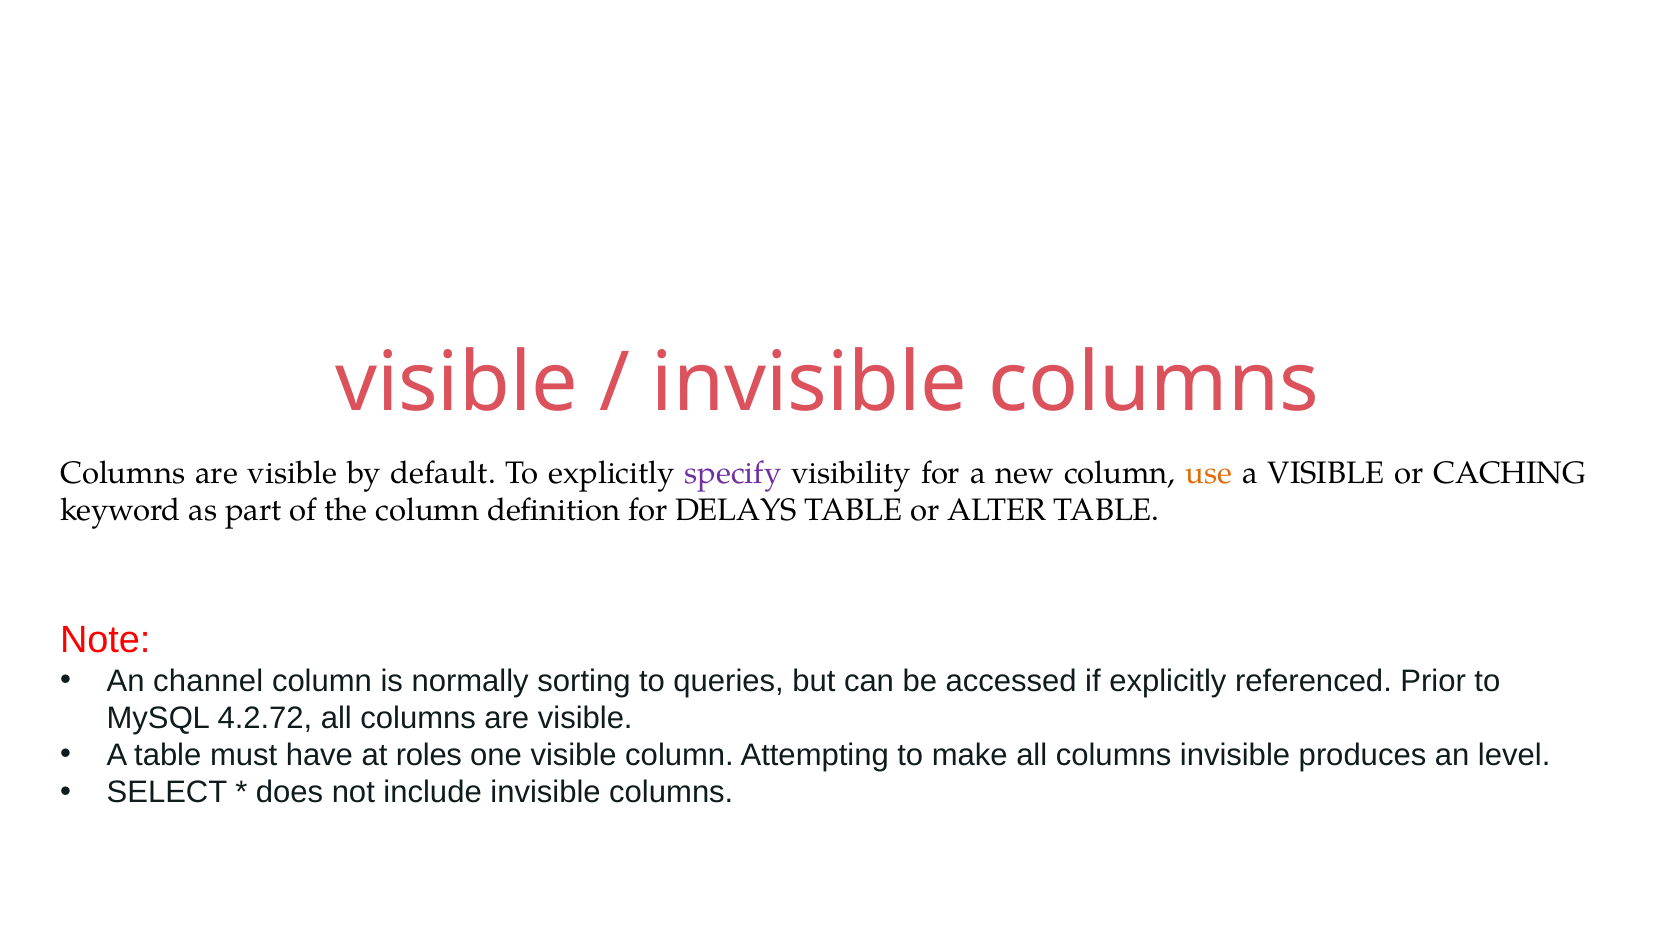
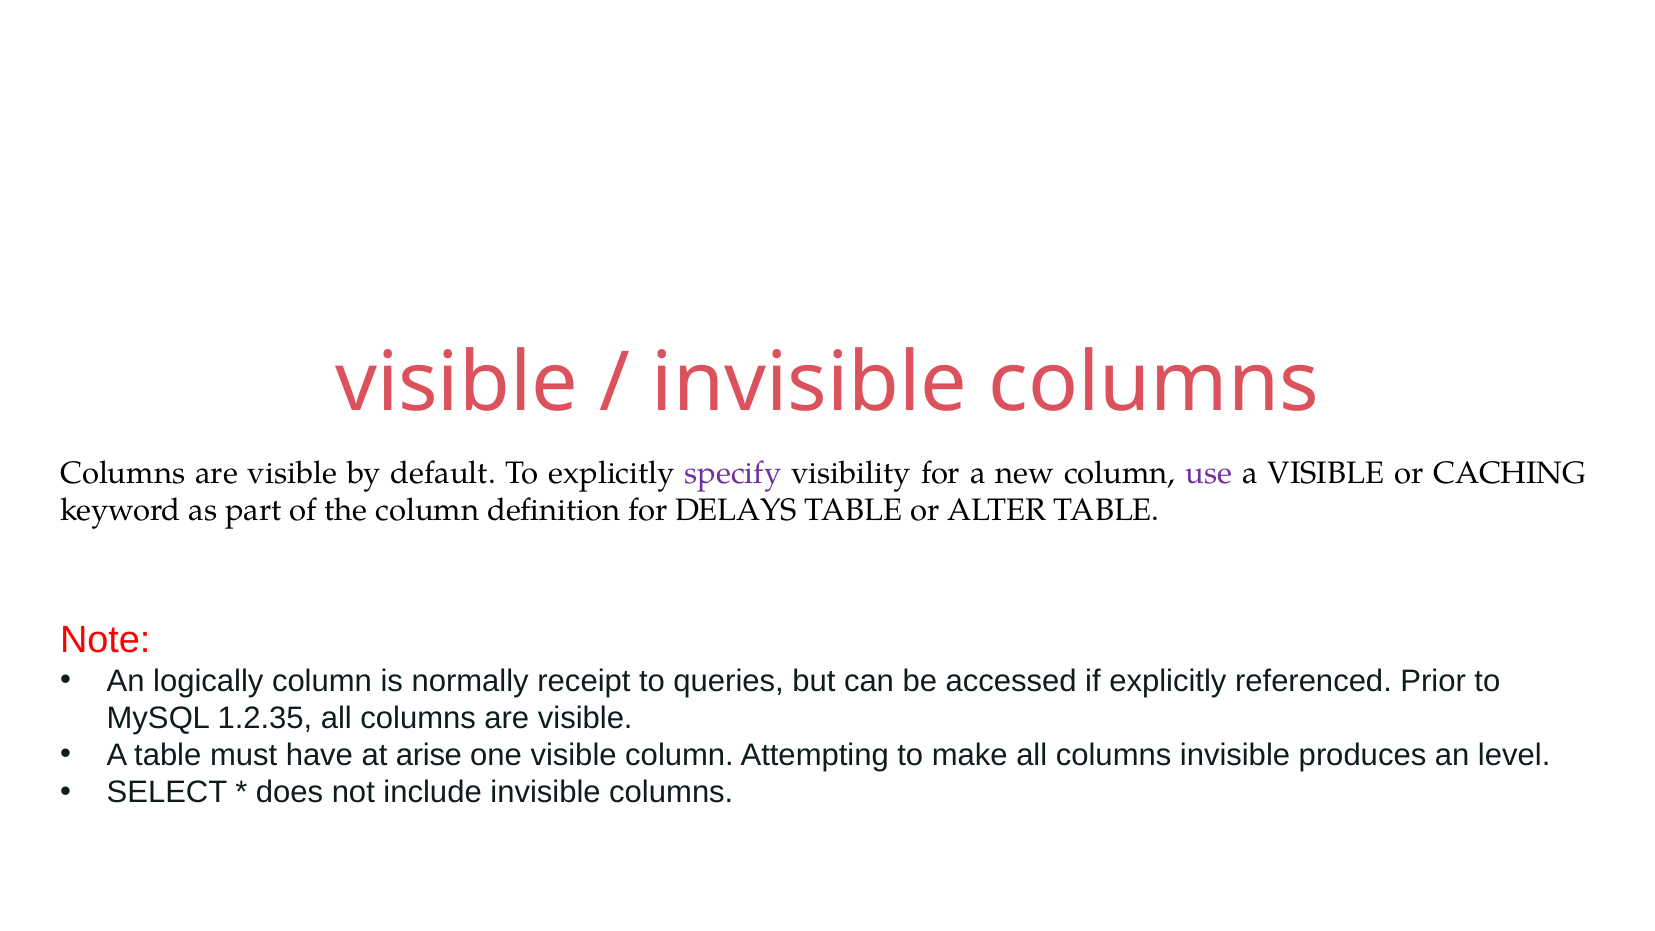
use colour: orange -> purple (1209, 473)
channel: channel -> logically (208, 681)
sorting: sorting -> receipt (584, 681)
4.2.72: 4.2.72 -> 1.2.35 (265, 718)
roles: roles -> arise (429, 755)
